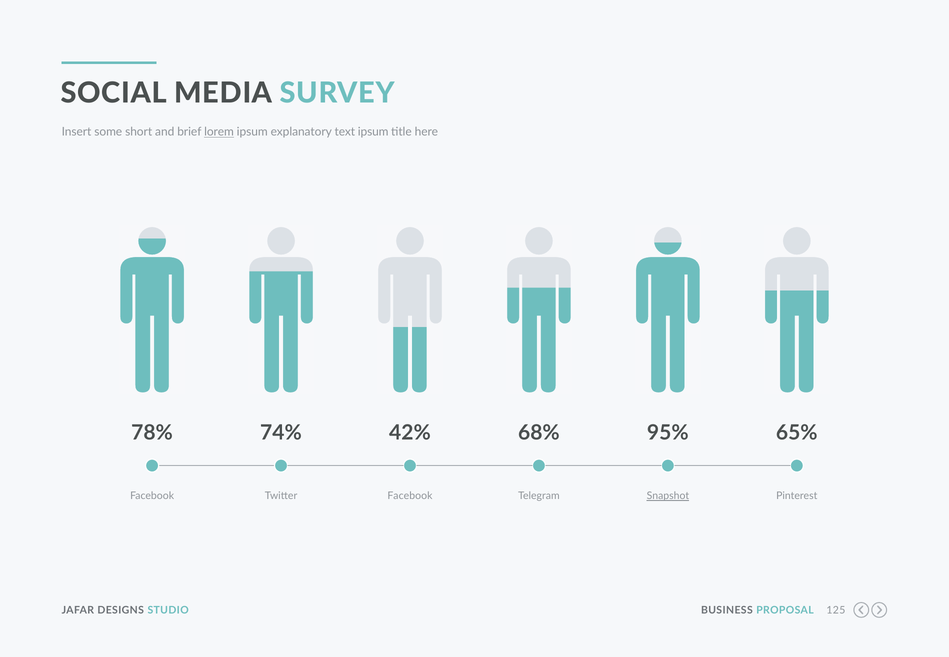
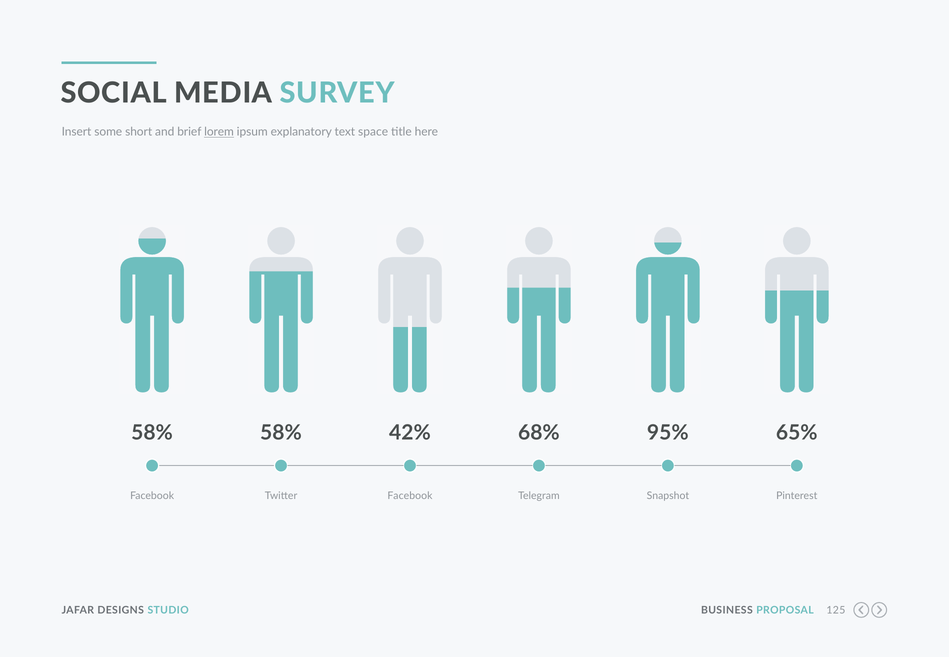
text ipsum: ipsum -> space (373, 132)
78%: 78% -> 58% (152, 433)
74%: 74% -> 58% (281, 433)
Snapshot underline: present -> none (668, 496)
